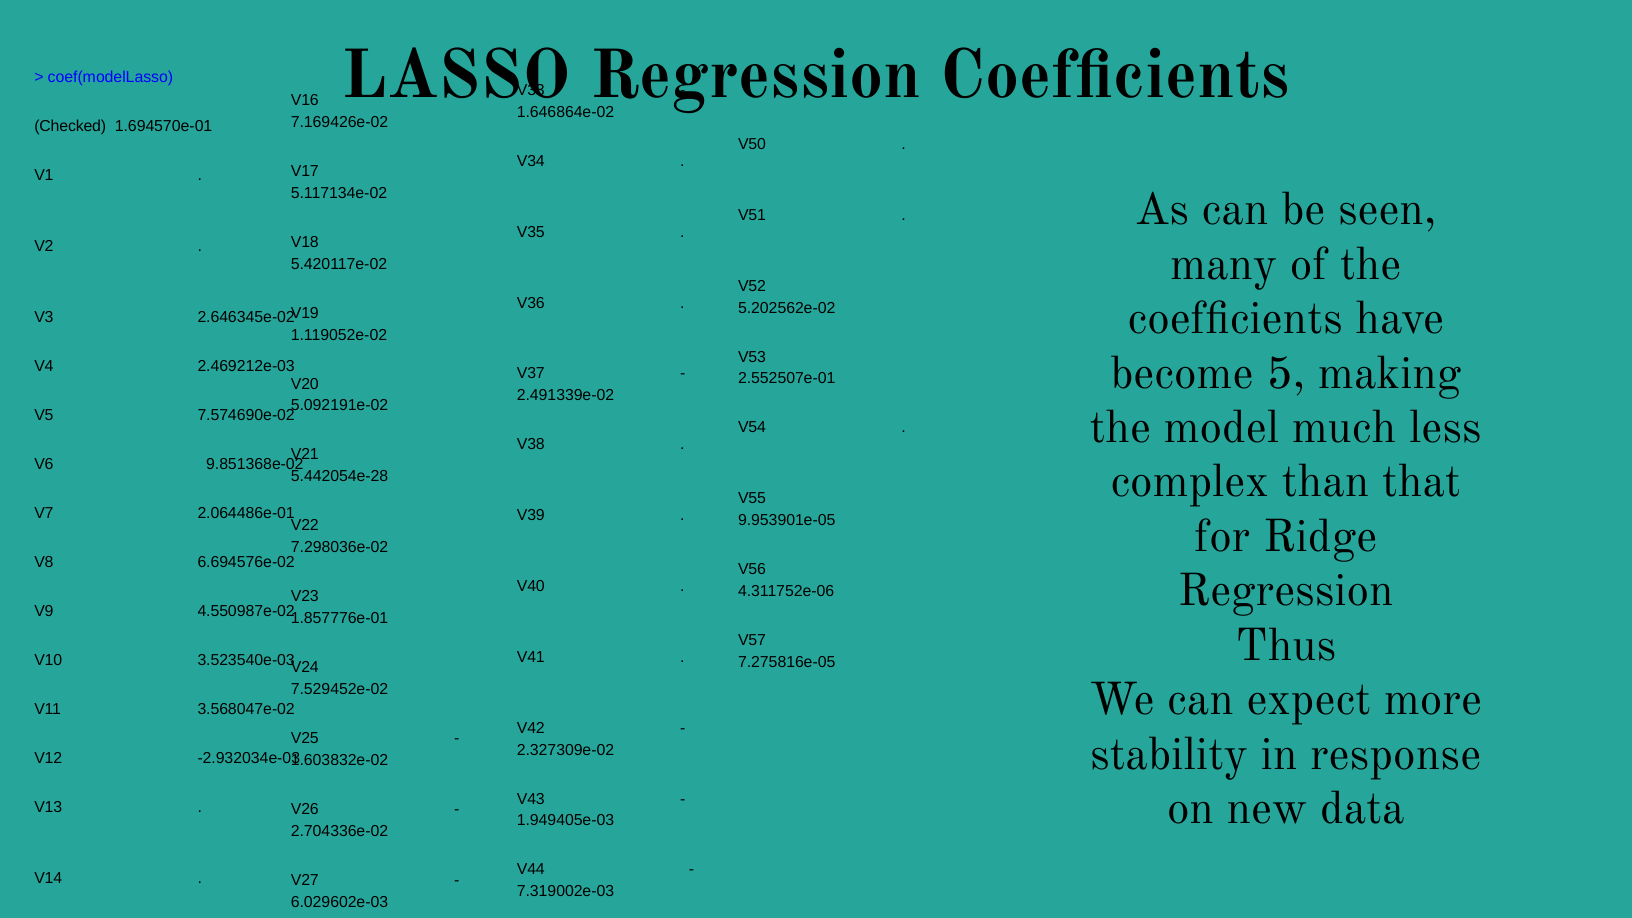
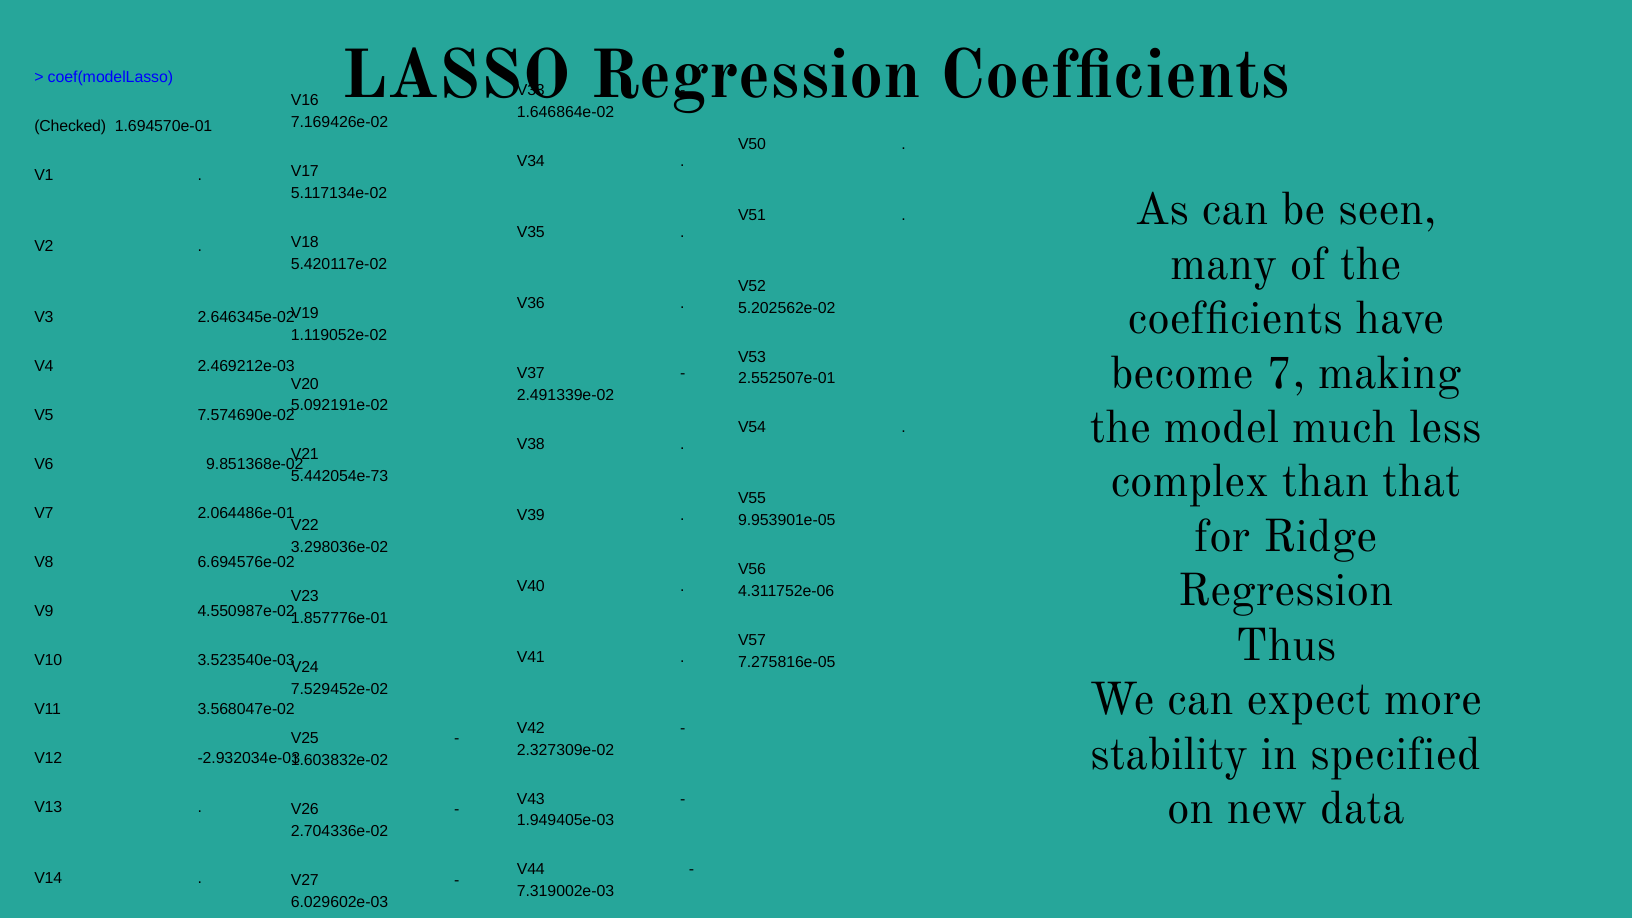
5: 5 -> 7 (1286, 373)
5.442054e-28: 5.442054e-28 -> 5.442054e-73 (340, 477)
7.298036e-02: 7.298036e-02 -> 3.298036e-02 (340, 547)
response: response -> specified (1395, 754)
